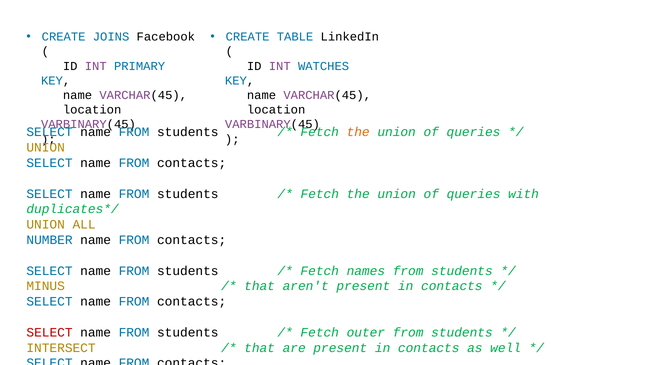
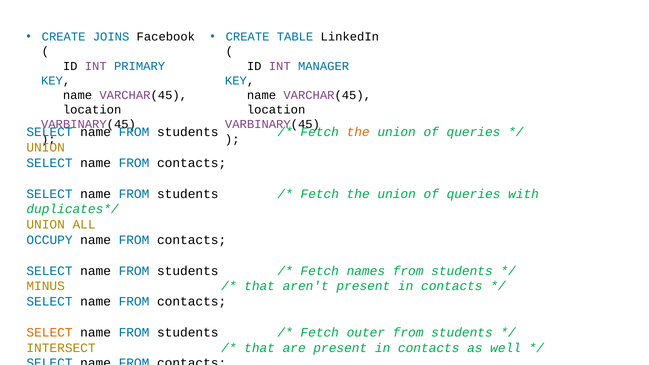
WATCHES: WATCHES -> MANAGER (324, 66)
NUMBER: NUMBER -> OCCUPY (50, 240)
SELECT colour: red -> orange (50, 332)
